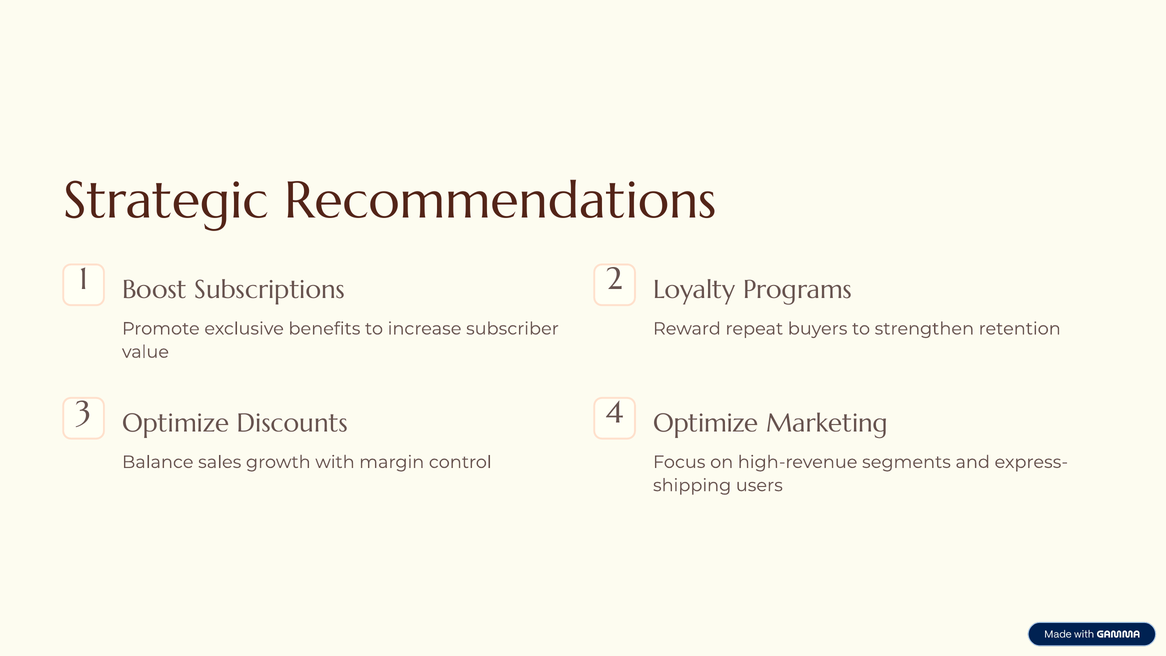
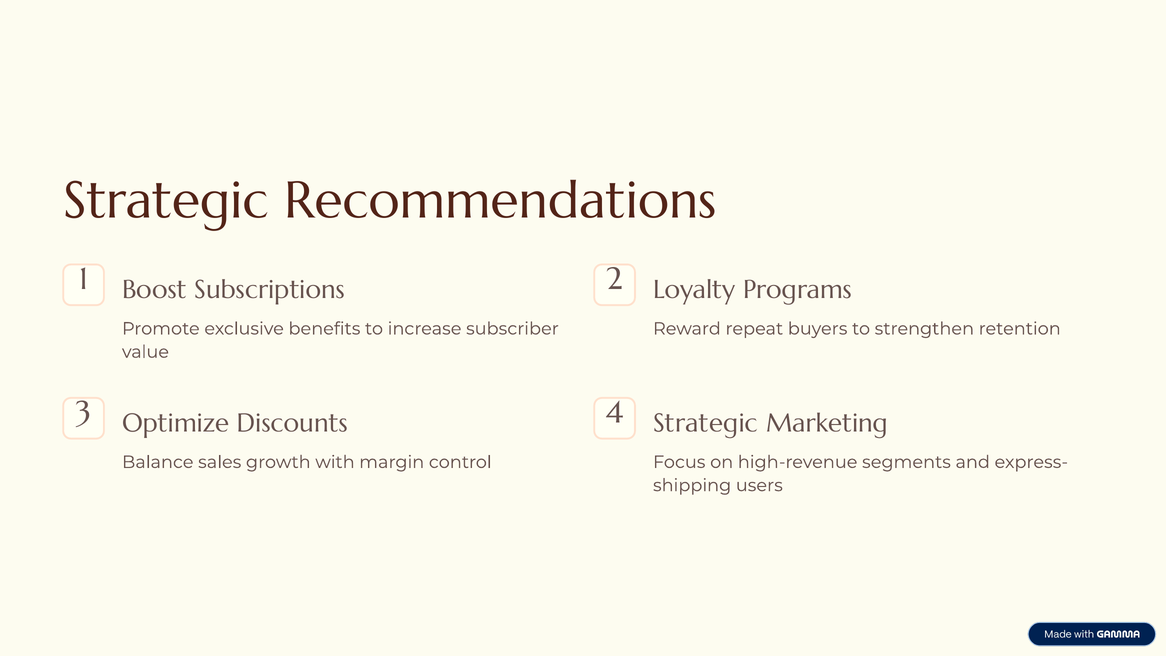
4 Optimize: Optimize -> Strategic (706, 423)
